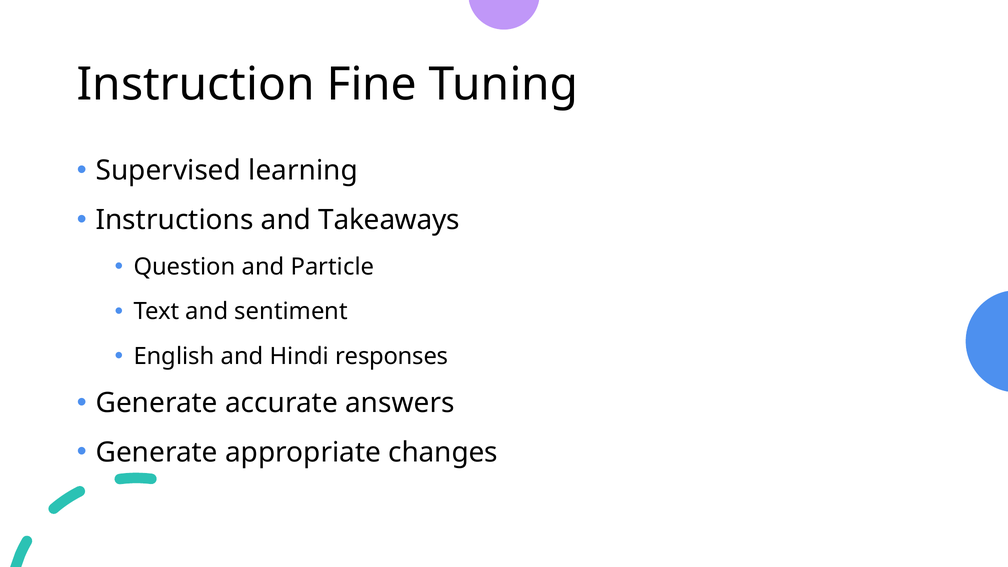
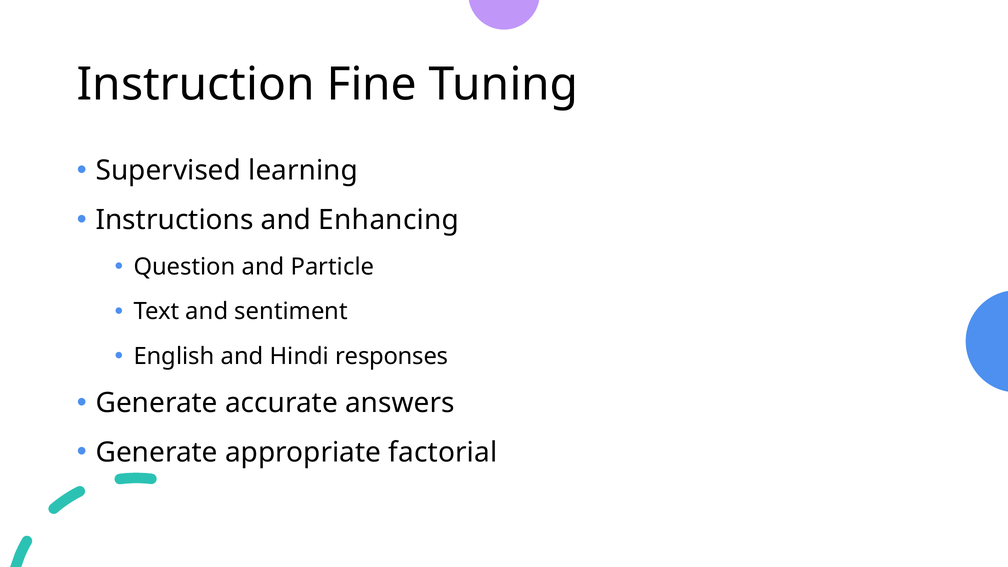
Takeaways: Takeaways -> Enhancing (389, 220)
changes: changes -> factorial (443, 452)
